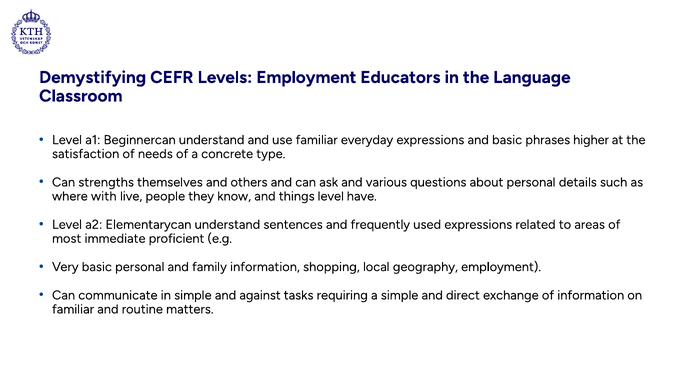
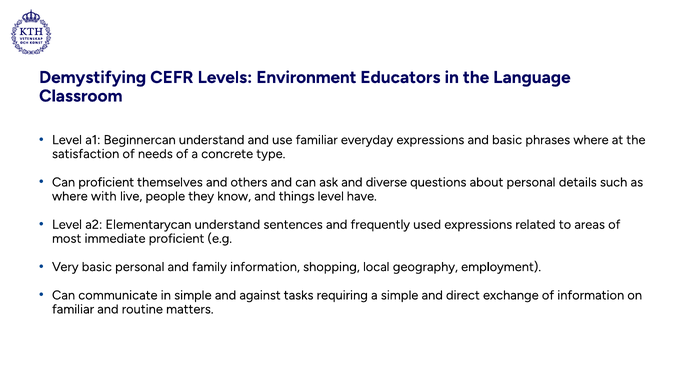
Levels Employment: Employment -> Environment (306, 77)
phrases higher: higher -> where (591, 140)
Can strengths: strengths -> proficient (106, 182)
various: various -> diverse (386, 182)
